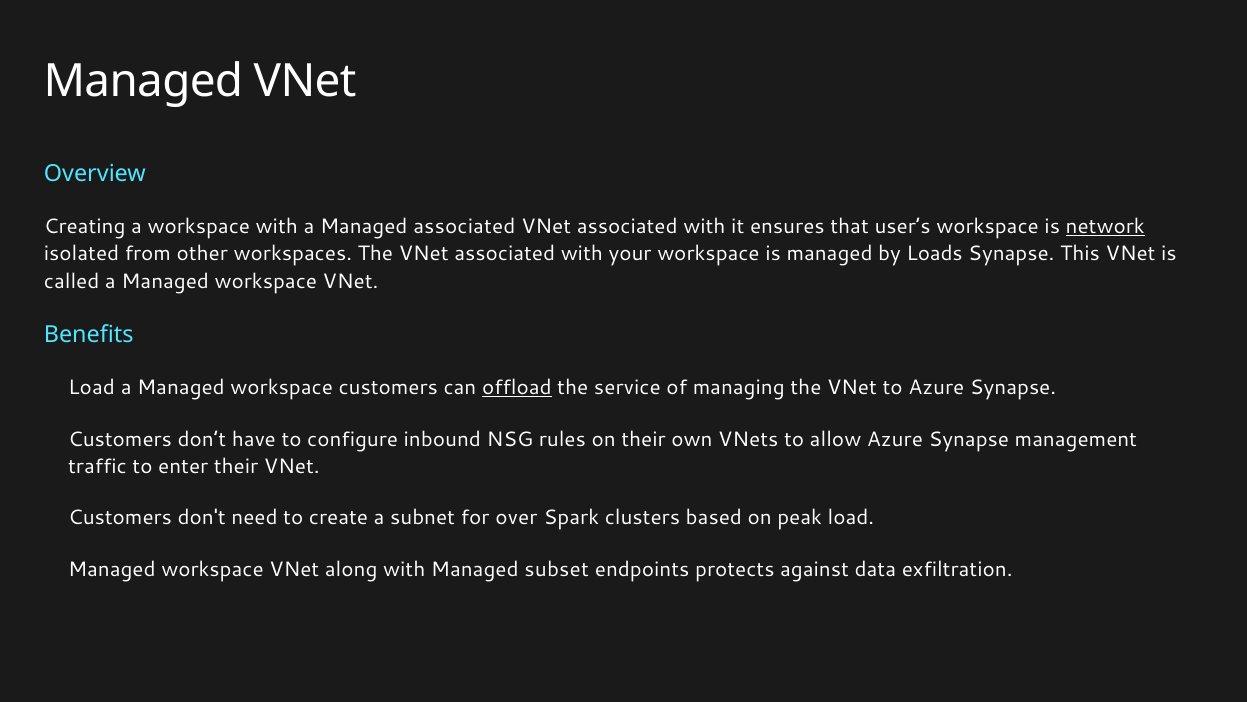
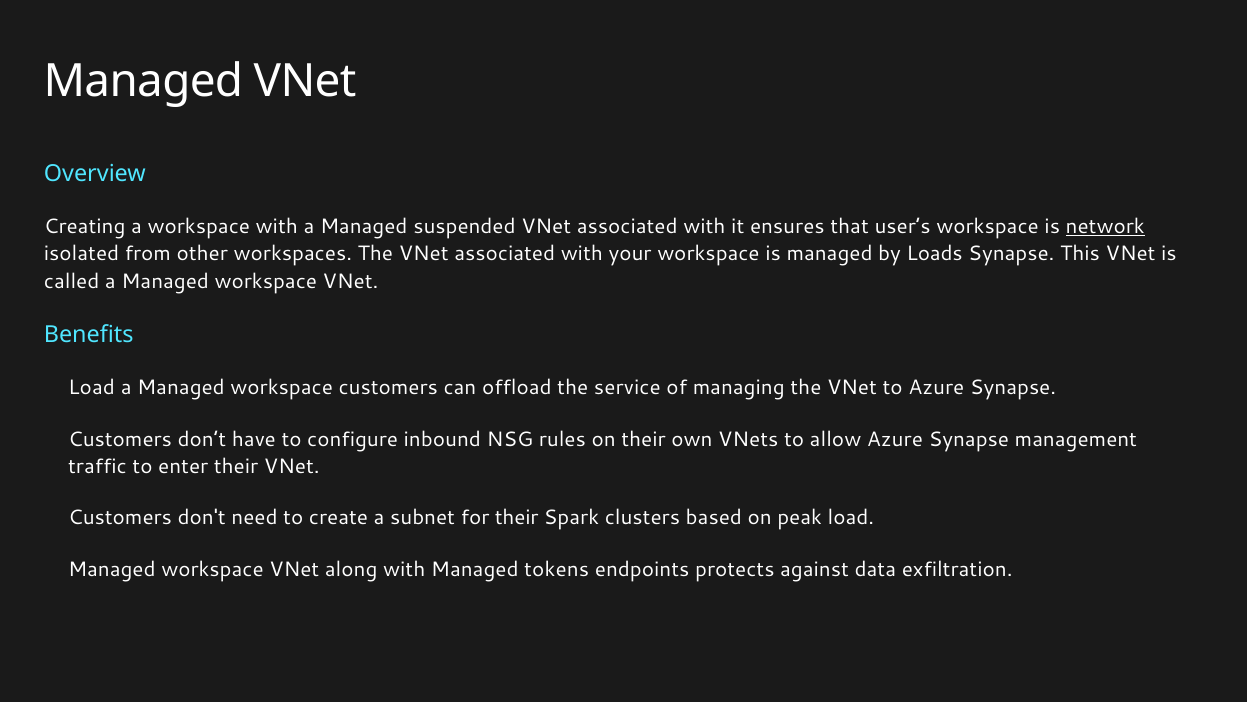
Managed associated: associated -> suspended (464, 226)
offload underline: present -> none (517, 387)
for over: over -> their (517, 518)
subset: subset -> tokens (557, 569)
